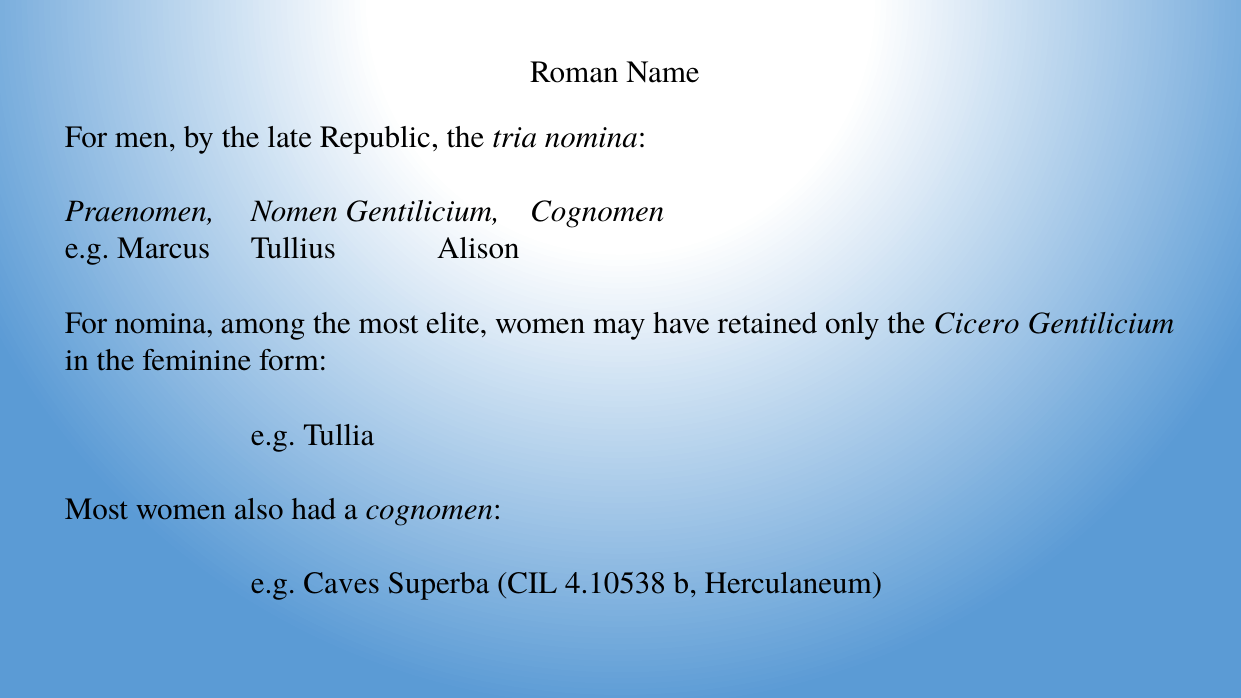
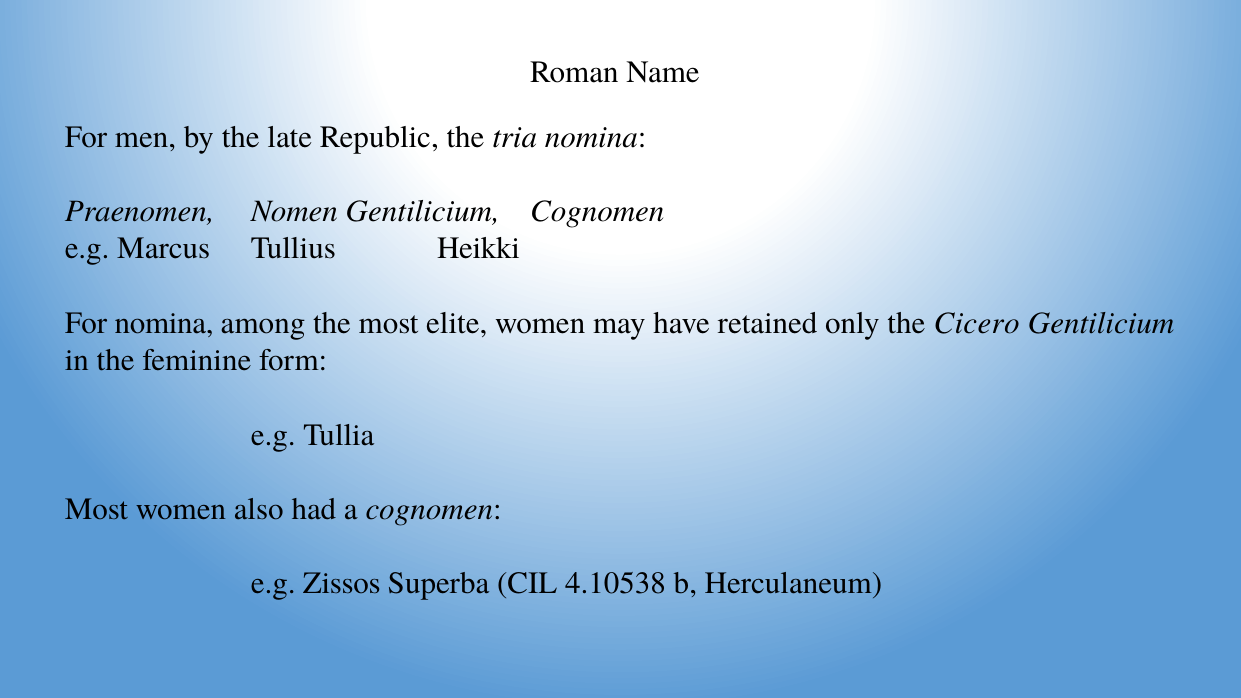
Alison: Alison -> Heikki (479, 249)
Caves: Caves -> Zissos (342, 584)
